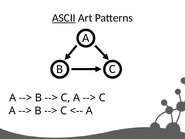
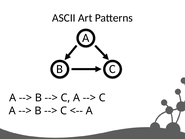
ASCII underline: present -> none (64, 18)
